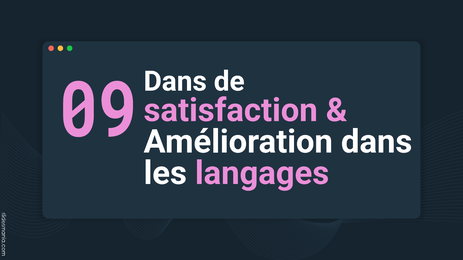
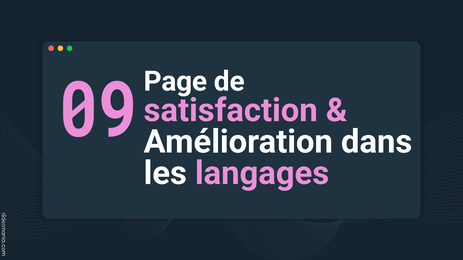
Dans: Dans -> Page (175, 82)
